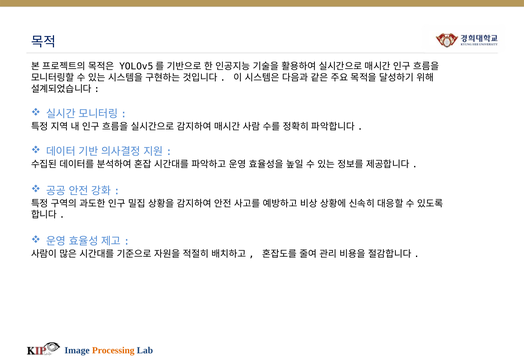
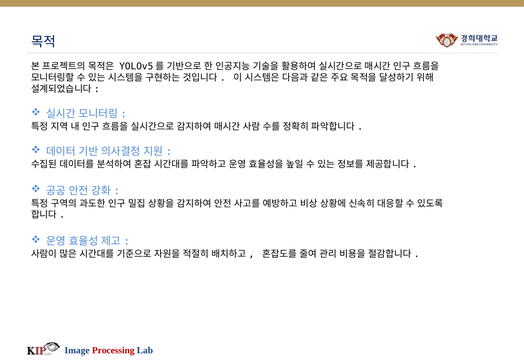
Processing colour: orange -> red (113, 350)
